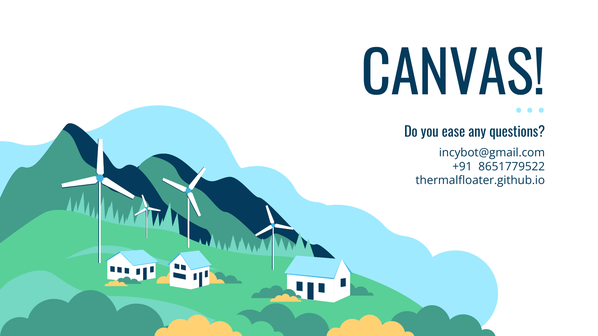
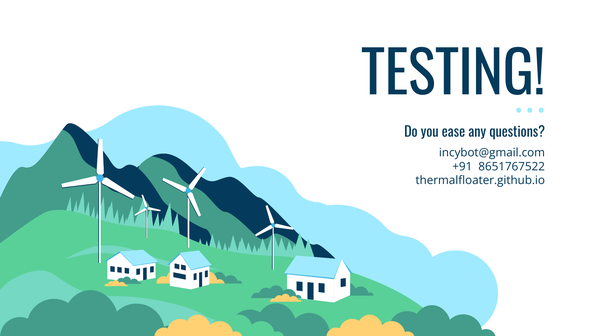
CANVAS: CANVAS -> TESTING (453, 75)
8651779522: 8651779522 -> 8651767522 (512, 167)
